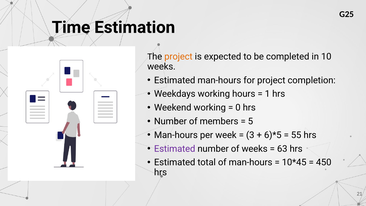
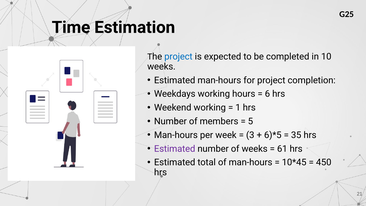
project colour: orange -> blue (178, 57)
1: 1 -> 6 (267, 94)
0: 0 -> 1 (238, 108)
55: 55 -> 35 (296, 135)
63: 63 -> 61 (282, 149)
